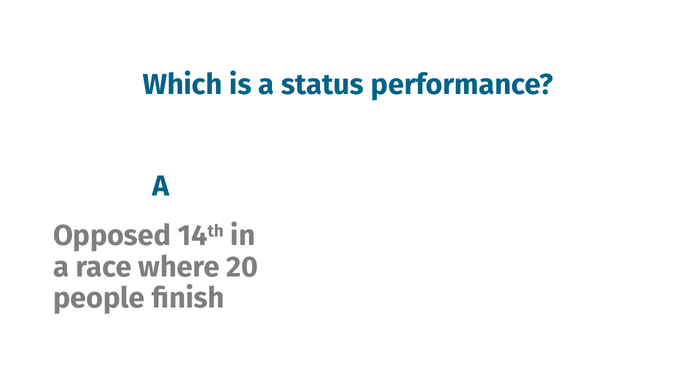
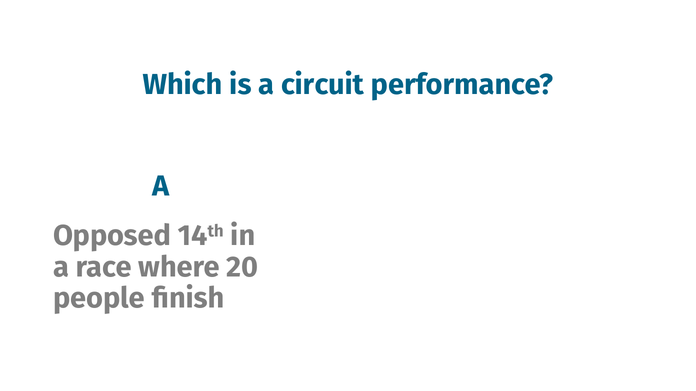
status: status -> circuit (323, 85)
